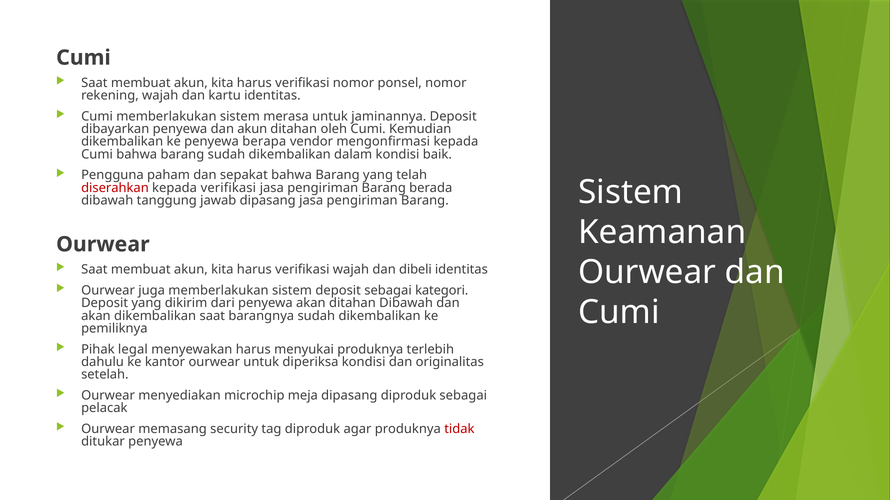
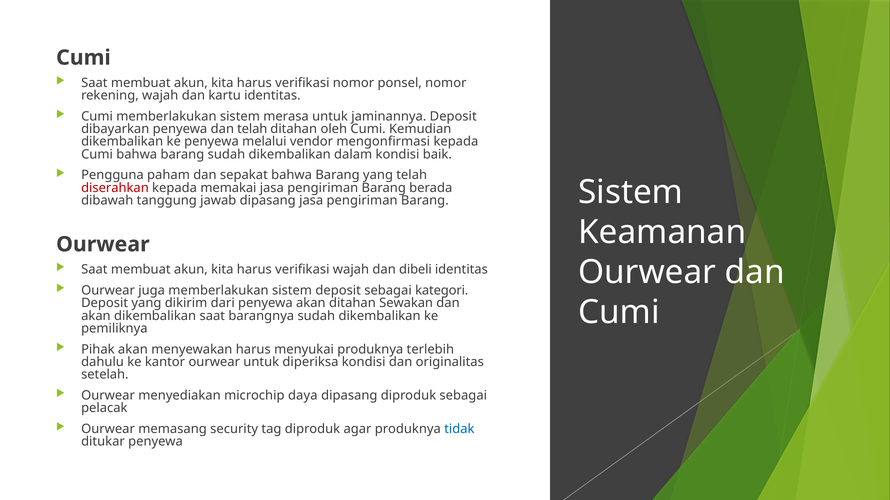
dan akun: akun -> telah (252, 129)
berapa: berapa -> melalui (264, 142)
kepada verifikasi: verifikasi -> memakai (228, 188)
ditahan Dibawah: Dibawah -> Sewakan (406, 303)
Pihak legal: legal -> akan (133, 350)
meja: meja -> daya (303, 396)
tidak colour: red -> blue (459, 429)
